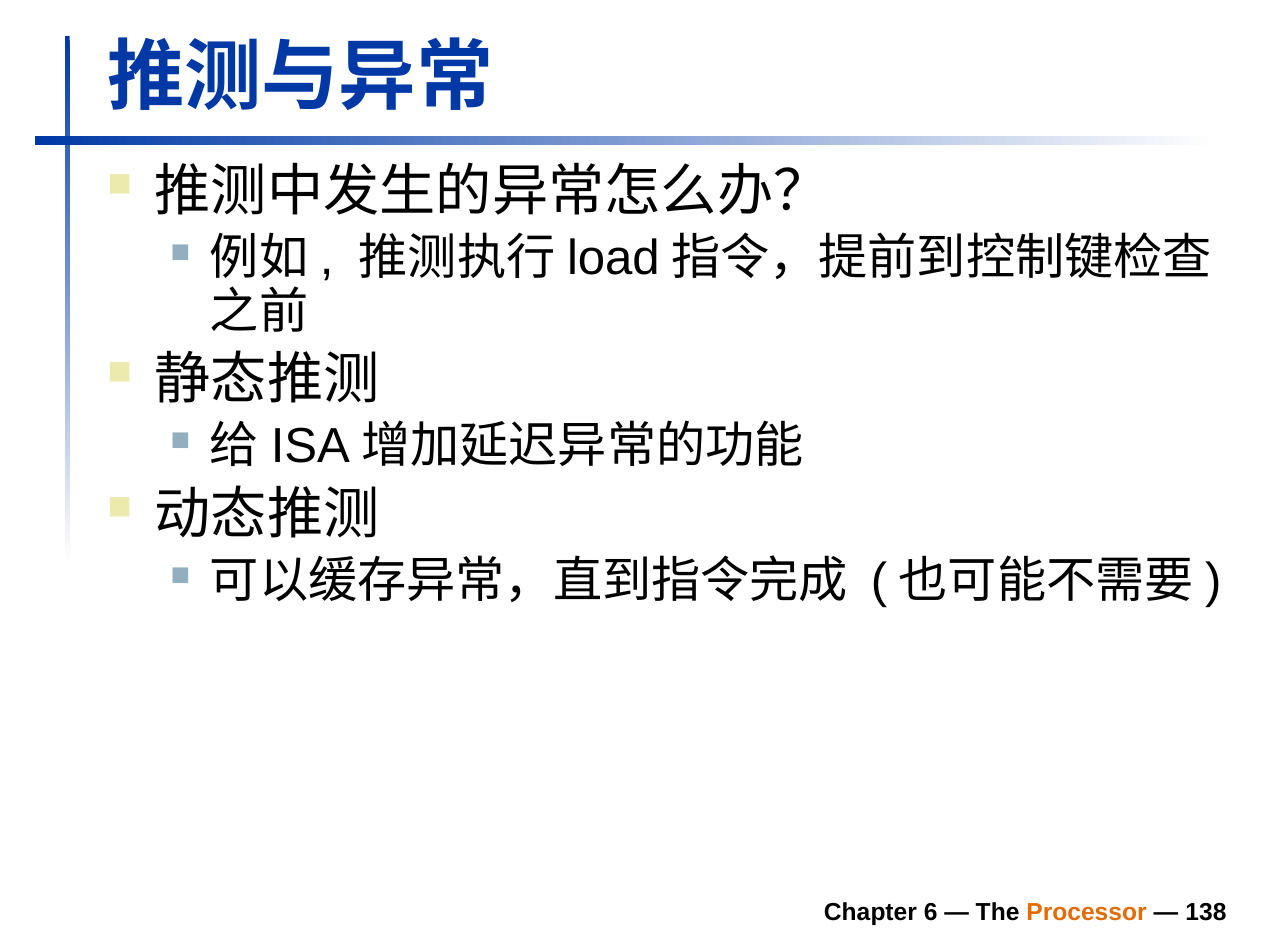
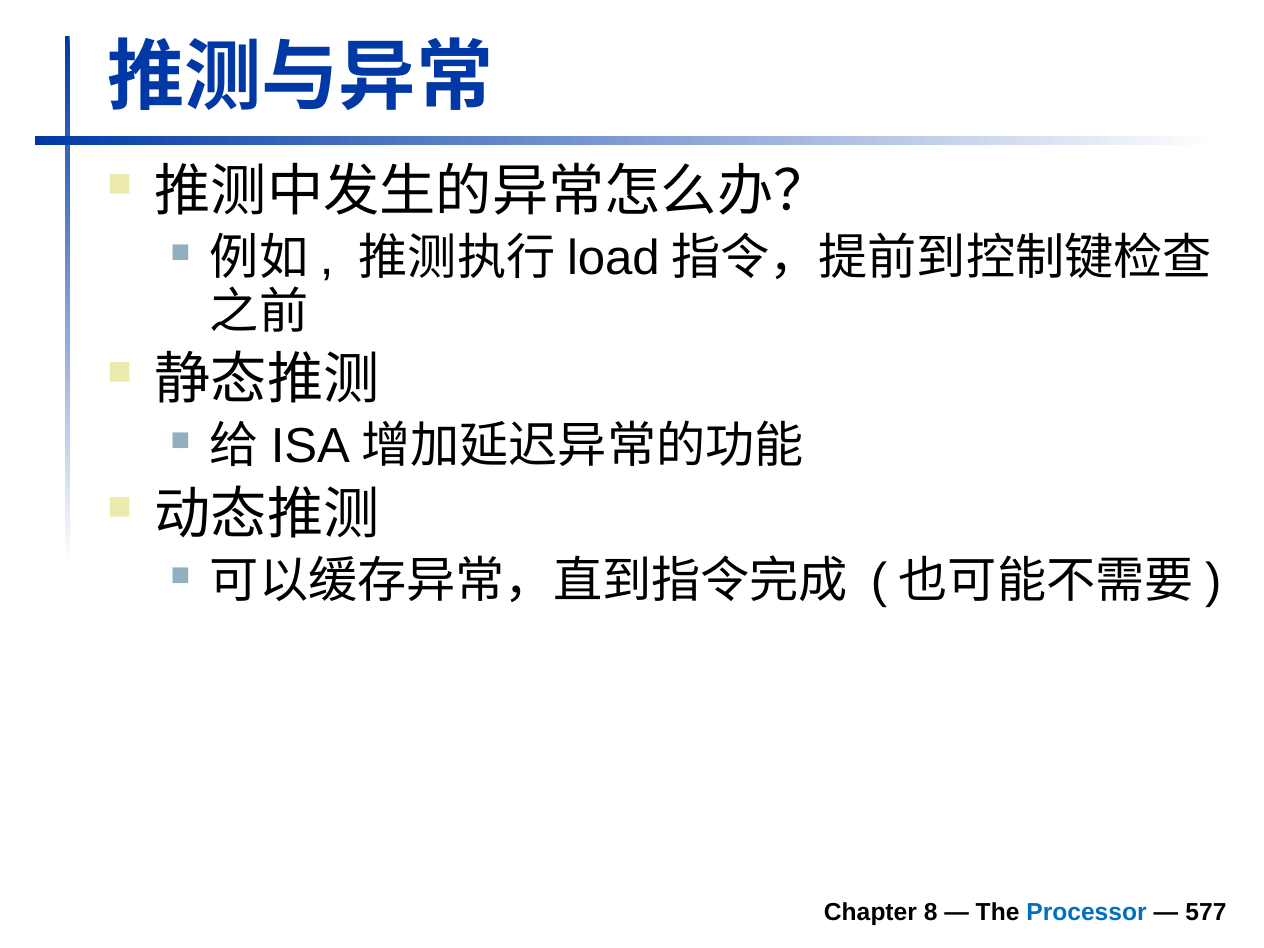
6: 6 -> 8 (931, 912)
Processor colour: orange -> blue (1087, 912)
138: 138 -> 577 (1206, 912)
